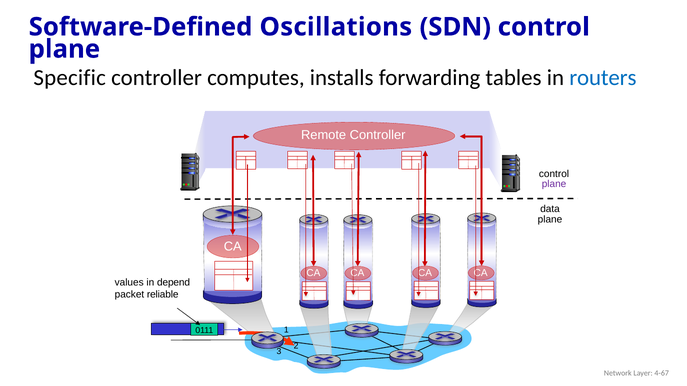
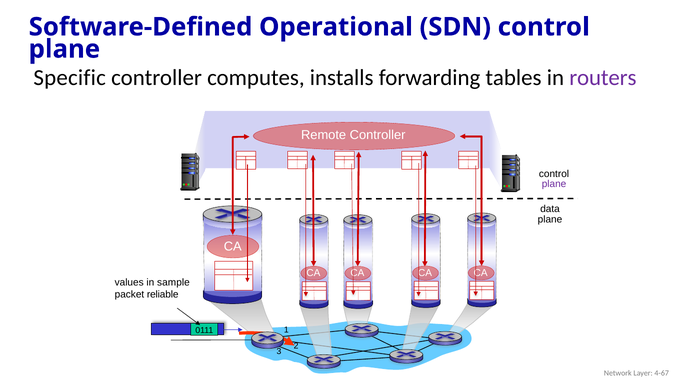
Oscillations: Oscillations -> Operational (336, 27)
routers colour: blue -> purple (603, 78)
depend: depend -> sample (173, 283)
